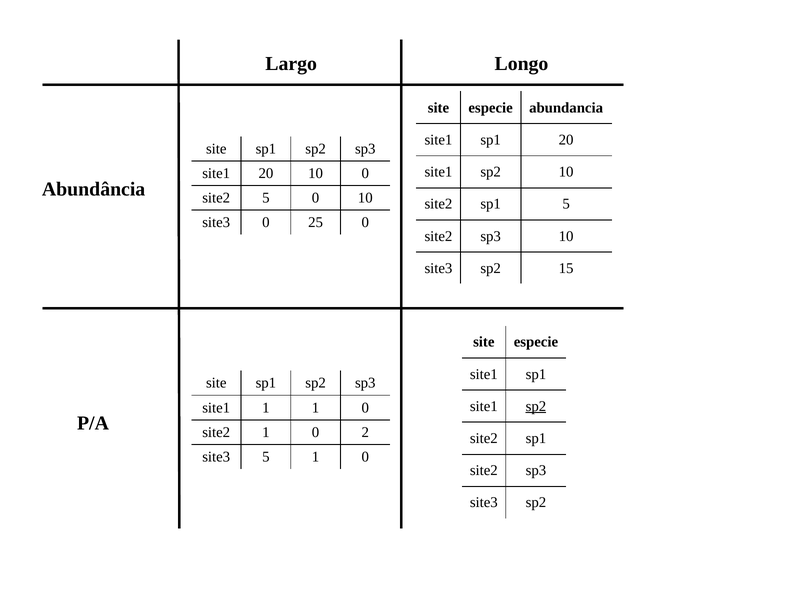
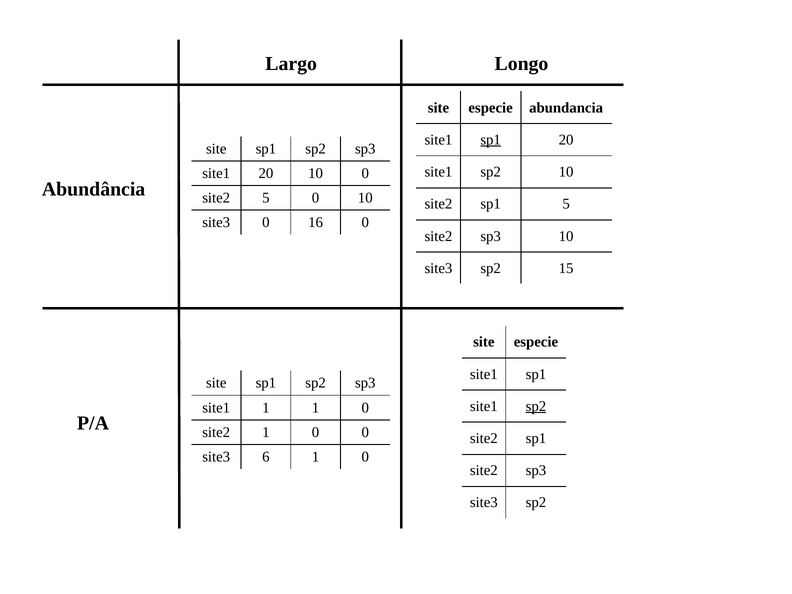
sp1 underline: none -> present (491, 140)
25: 25 -> 16 (316, 222)
0 2: 2 -> 0 (365, 432)
site3 5: 5 -> 6 (266, 457)
